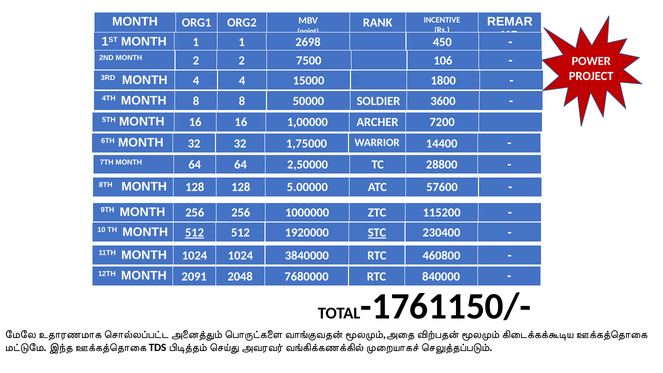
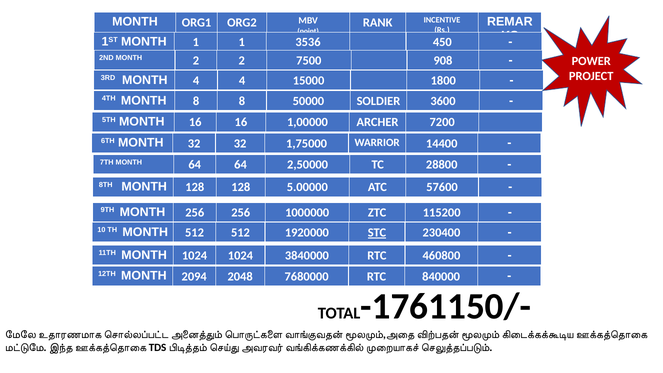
2698: 2698 -> 3536 (308, 42)
106: 106 -> 908 (443, 61)
512 underline: present -> none (195, 233)
2091: 2091 -> 2094 (194, 276)
